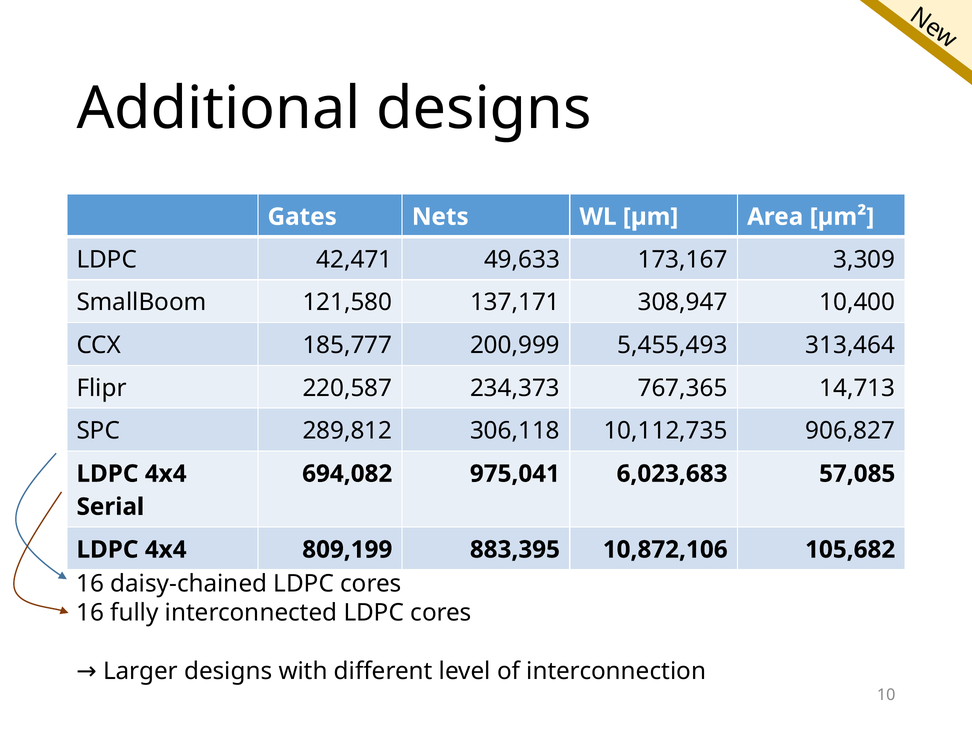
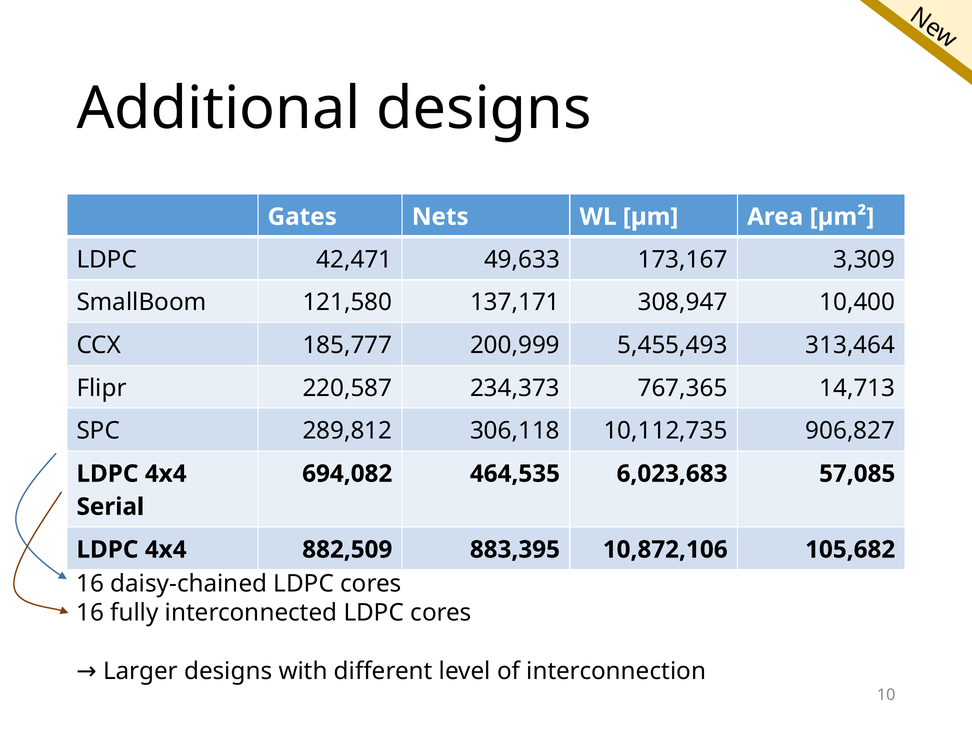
975,041: 975,041 -> 464,535 (515, 474)
809,199: 809,199 -> 882,509 (347, 550)
